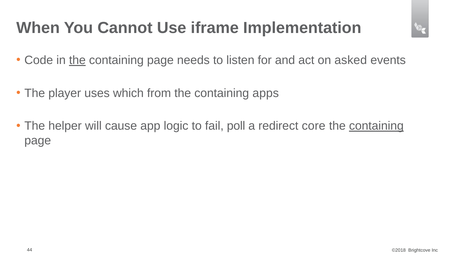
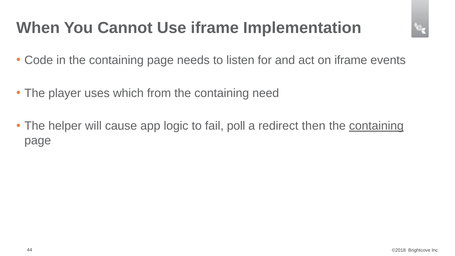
the underline: present -> none (77, 60)
on asked: asked -> iframe (351, 60)
apps: apps -> need (266, 93)
core: core -> then (314, 126)
